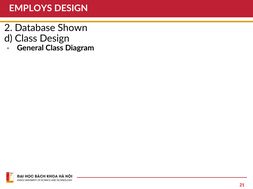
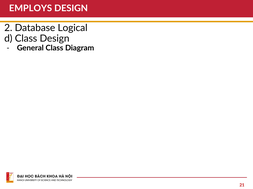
Shown: Shown -> Logical (73, 28)
